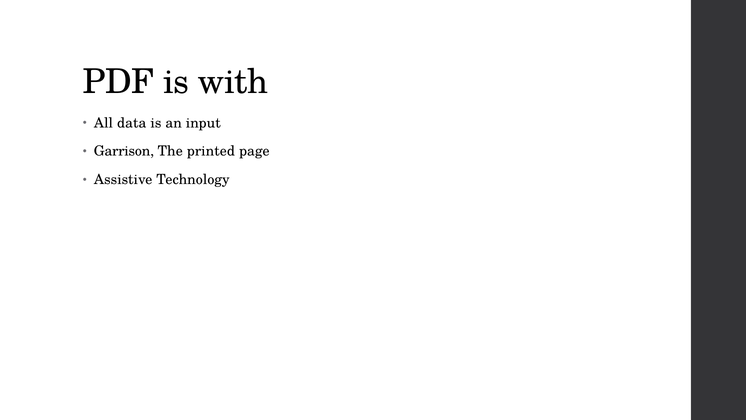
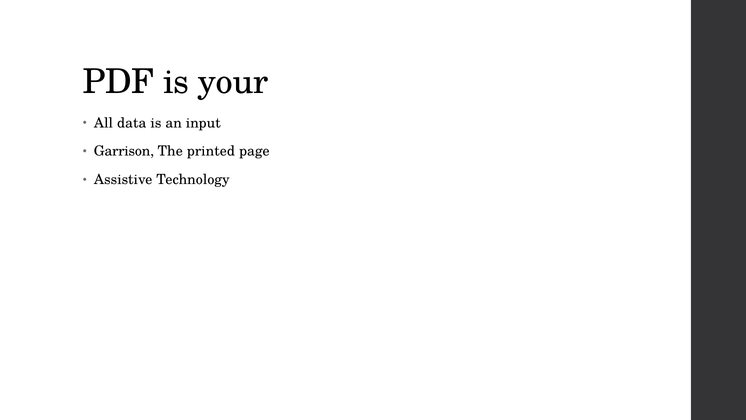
with: with -> your (233, 82)
